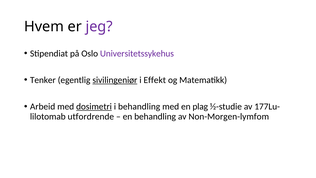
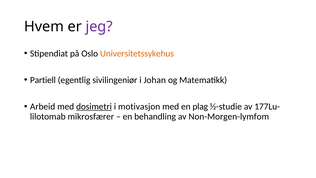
Universitetssykehus colour: purple -> orange (137, 53)
Tenker: Tenker -> Partiell (43, 80)
sivilingeniør underline: present -> none (115, 80)
Effekt: Effekt -> Johan (155, 80)
i behandling: behandling -> motivasjon (139, 106)
utfordrende: utfordrende -> mikrosfærer (91, 116)
